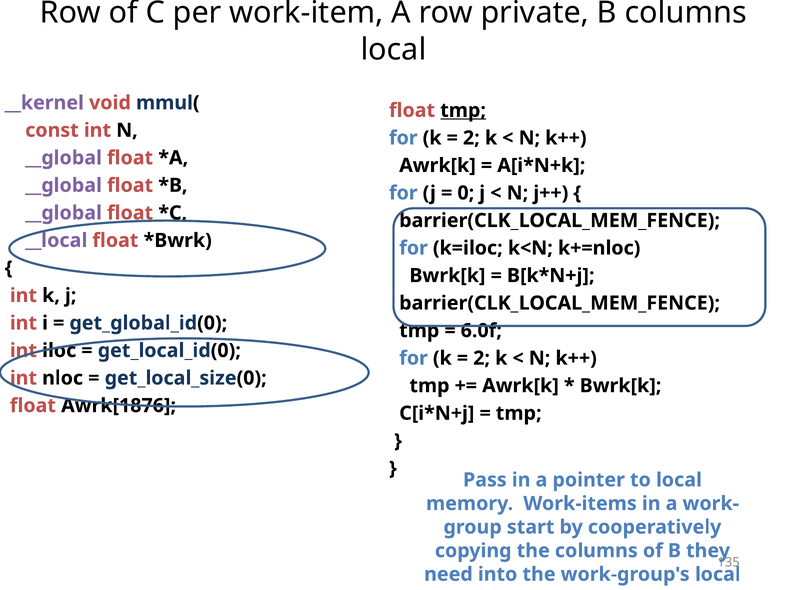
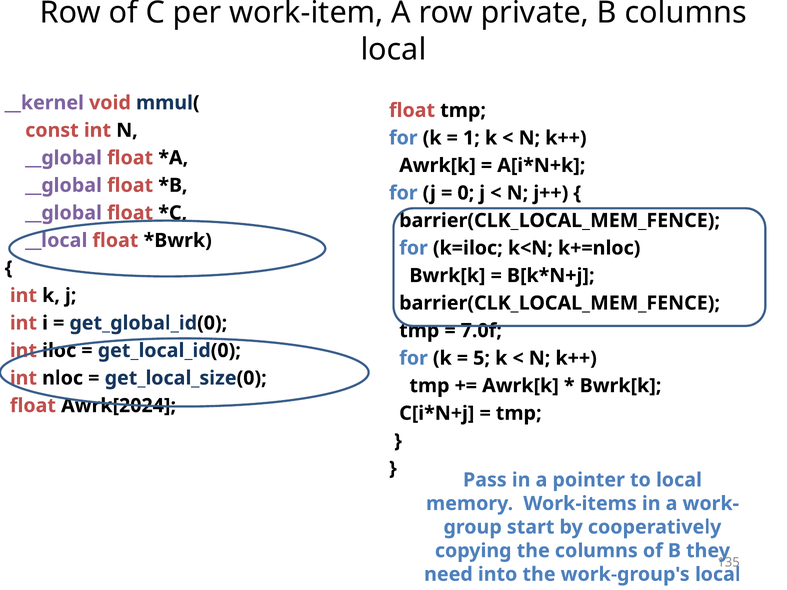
tmp underline: present -> none (463, 110)
2: 2 -> 1 (471, 138)
6.0f: 6.0f -> 7.0f (481, 331)
2: 2 -> 5 (482, 358)
Awrk[1876: Awrk[1876 -> Awrk[2024 (119, 406)
